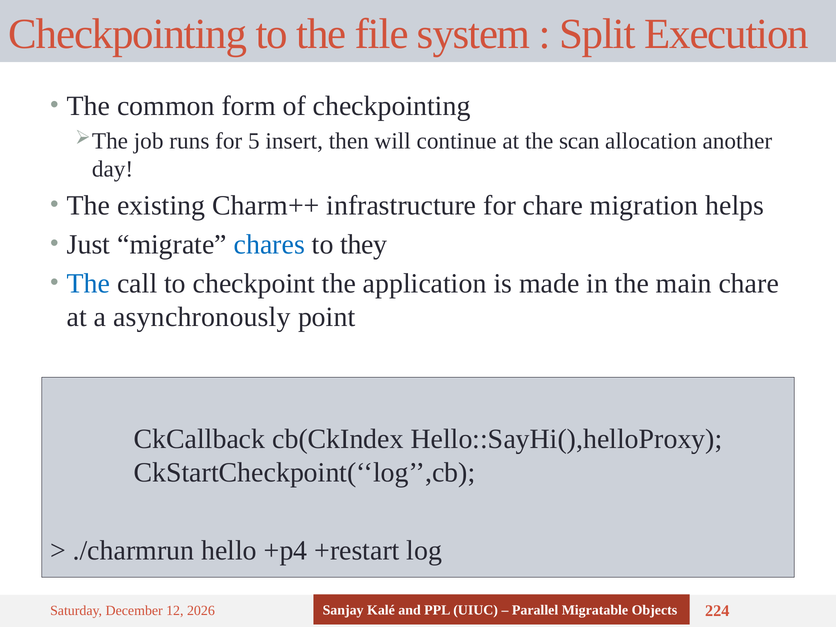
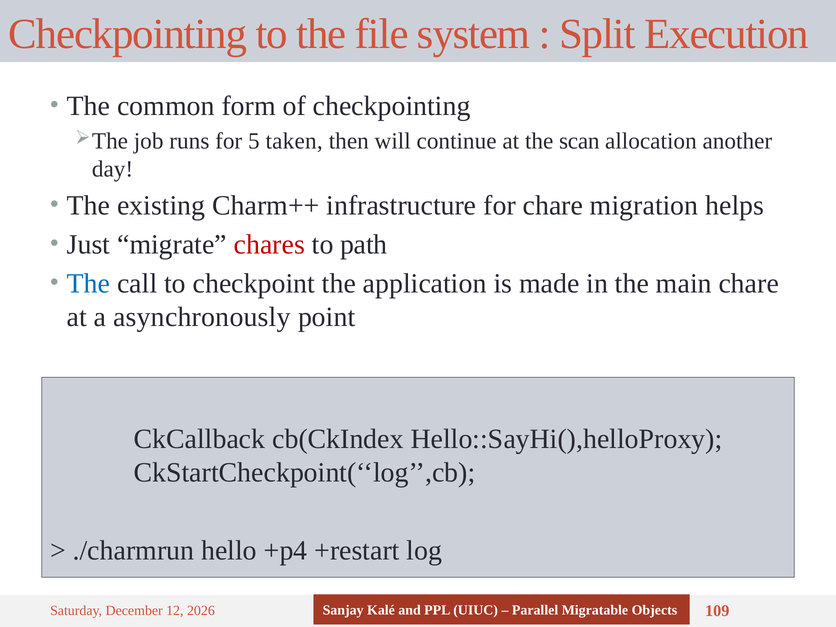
insert: insert -> taken (294, 141)
chares colour: blue -> red (269, 244)
they: they -> path (364, 244)
224: 224 -> 109 (717, 611)
